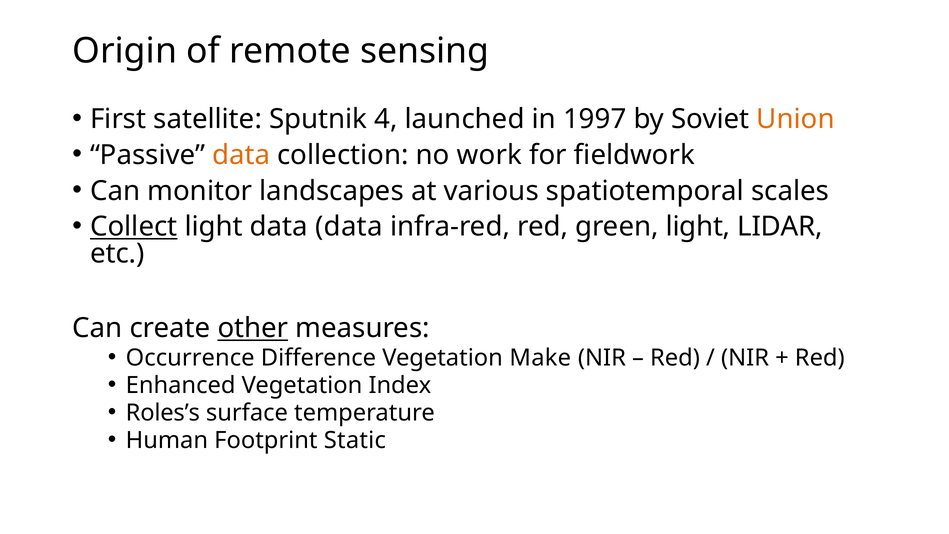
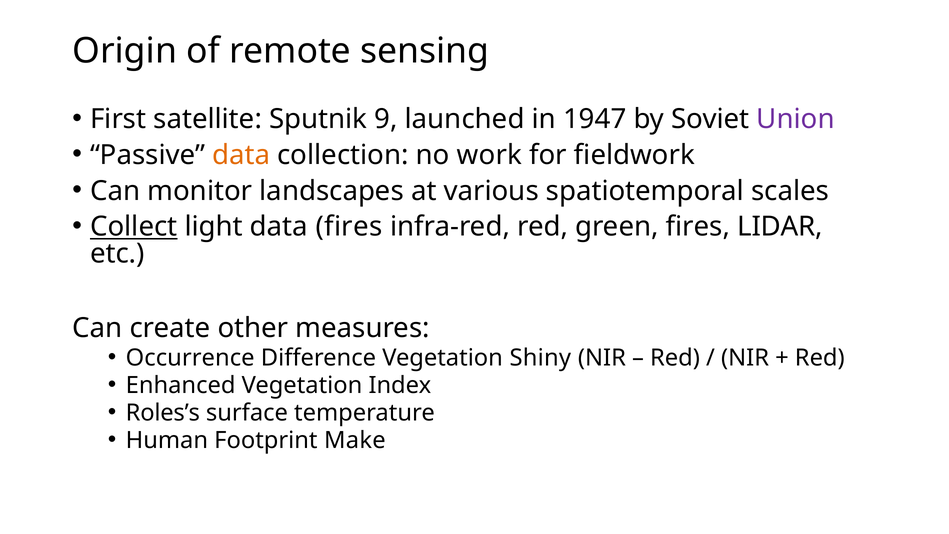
4: 4 -> 9 (386, 119)
1997: 1997 -> 1947 (595, 119)
Union colour: orange -> purple (796, 119)
data data: data -> fires (349, 227)
green light: light -> fires (698, 227)
other underline: present -> none (253, 328)
Make: Make -> Shiny (540, 358)
Static: Static -> Make (355, 440)
